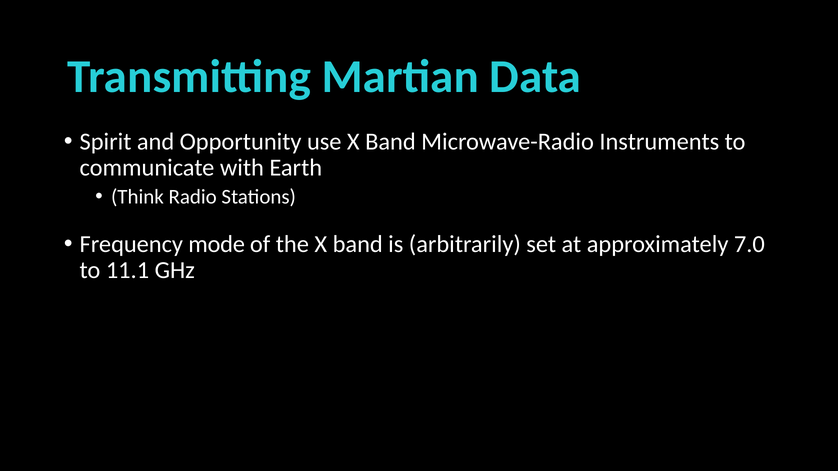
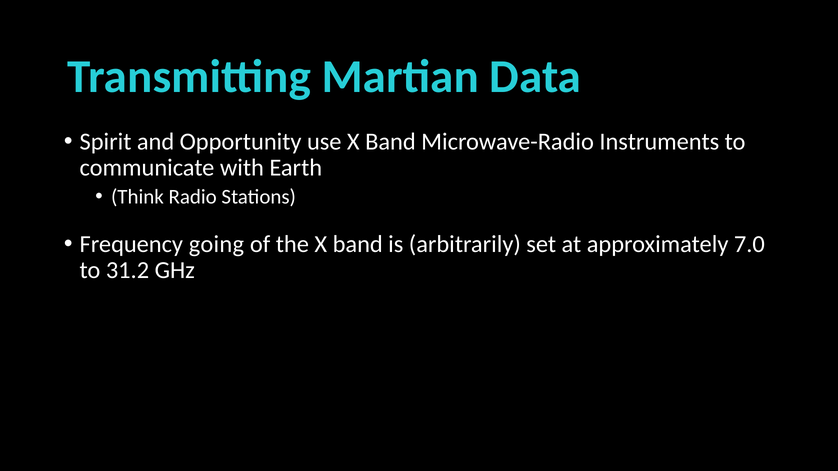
mode: mode -> going (216, 244)
11.1: 11.1 -> 31.2 (128, 271)
